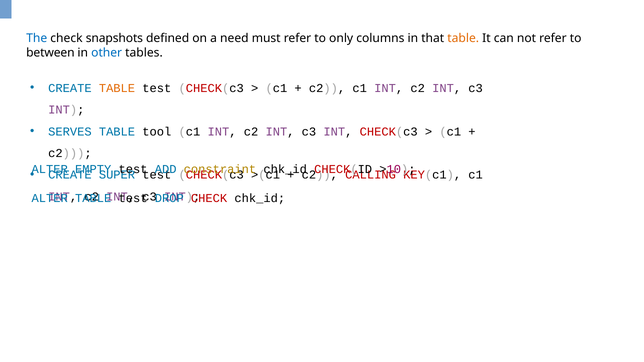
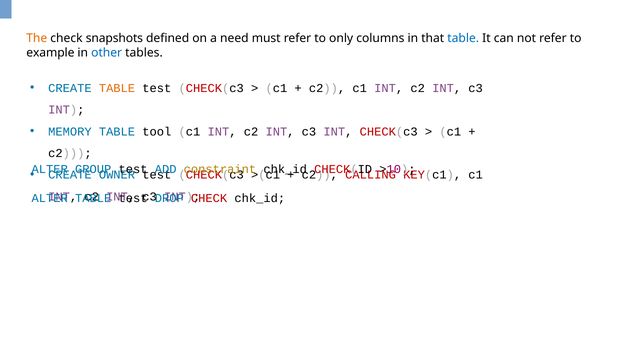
The colour: blue -> orange (37, 38)
table colour: orange -> blue (463, 38)
between: between -> example (50, 53)
SERVES: SERVES -> MEMORY (70, 132)
EMPTY: EMPTY -> GROUP (93, 169)
SUPER: SUPER -> OWNER (117, 175)
